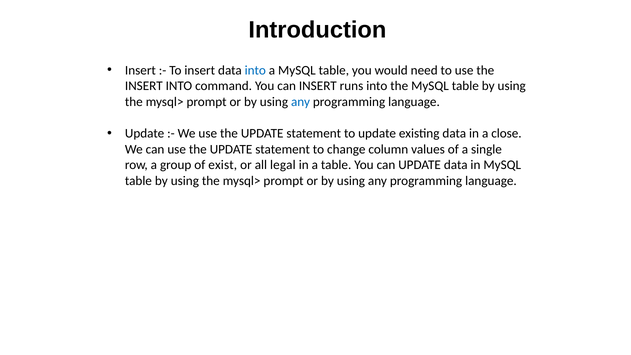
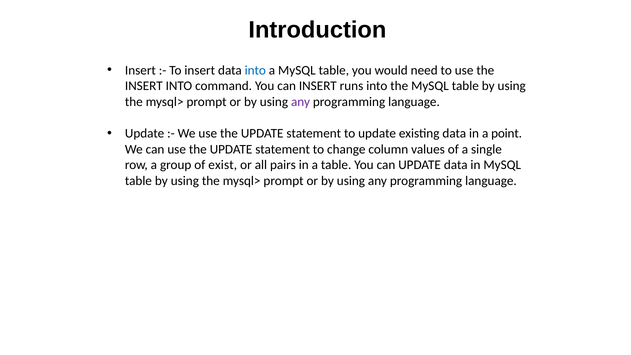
any colour: blue -> purple (301, 102)
close: close -> point (507, 133)
legal: legal -> pairs (283, 165)
